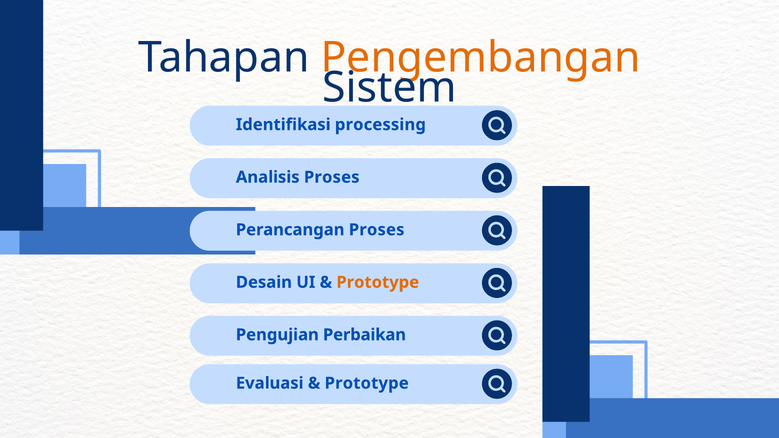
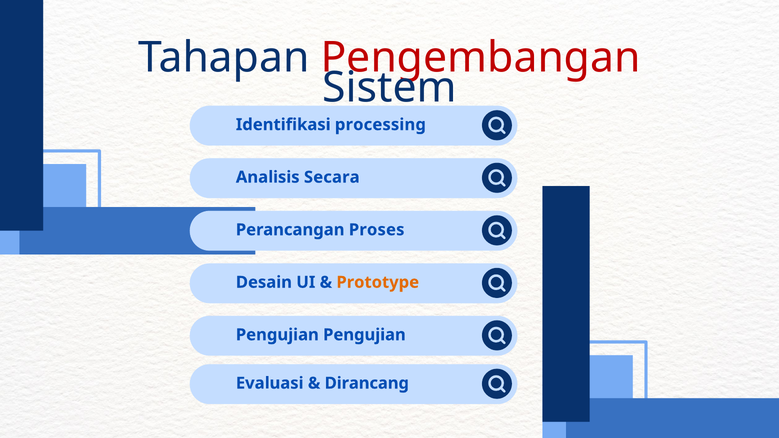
Pengembangan colour: orange -> red (481, 58)
Analisis Proses: Proses -> Secara (332, 177)
Pengujian Perbaikan: Perbaikan -> Pengujian (364, 335)
Prototype: Prototype -> Dirancang (367, 383)
